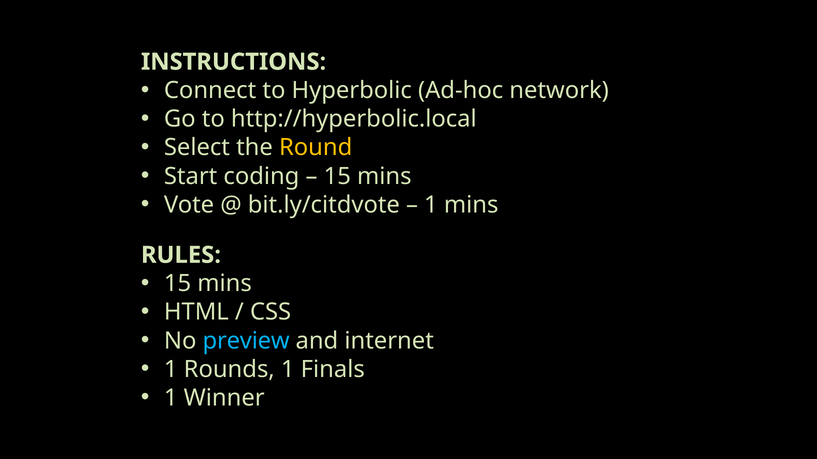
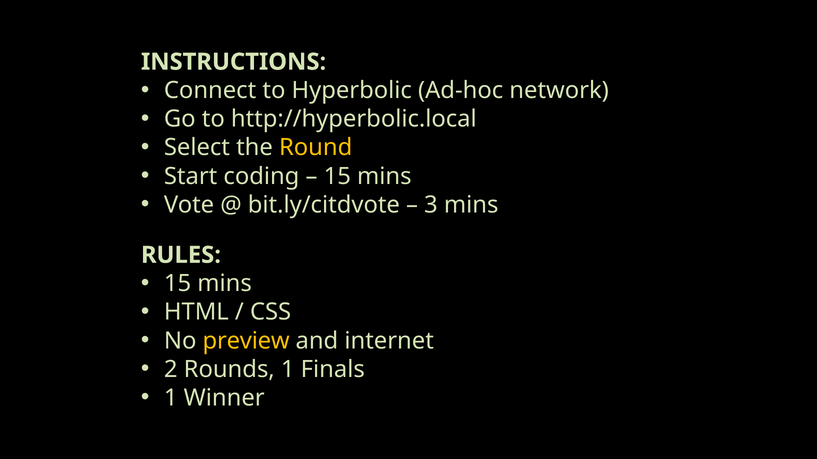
1: 1 -> 3 (431, 205)
preview colour: light blue -> yellow (246, 341)
1: 1 -> 2 (171, 370)
